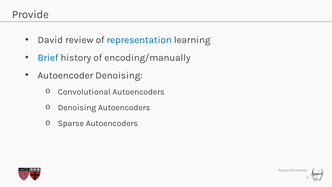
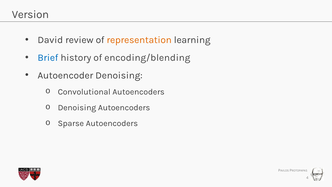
Provide: Provide -> Version (30, 15)
representation colour: blue -> orange (139, 40)
encoding/manually: encoding/manually -> encoding/blending (147, 58)
